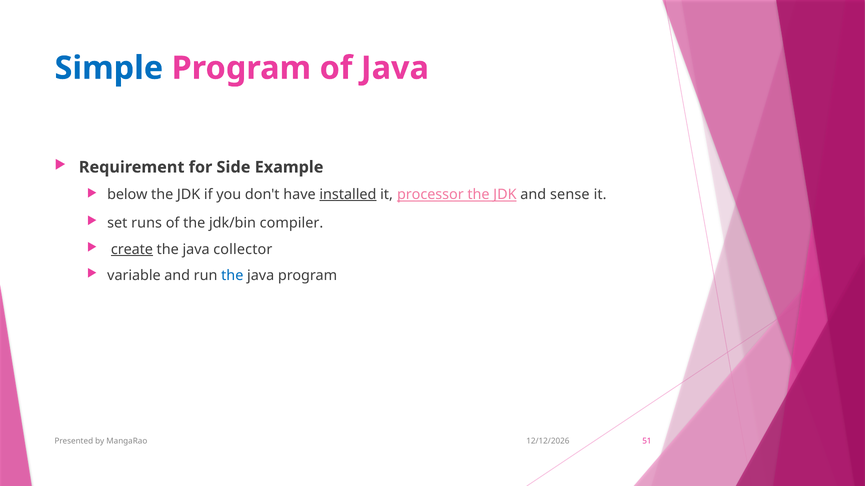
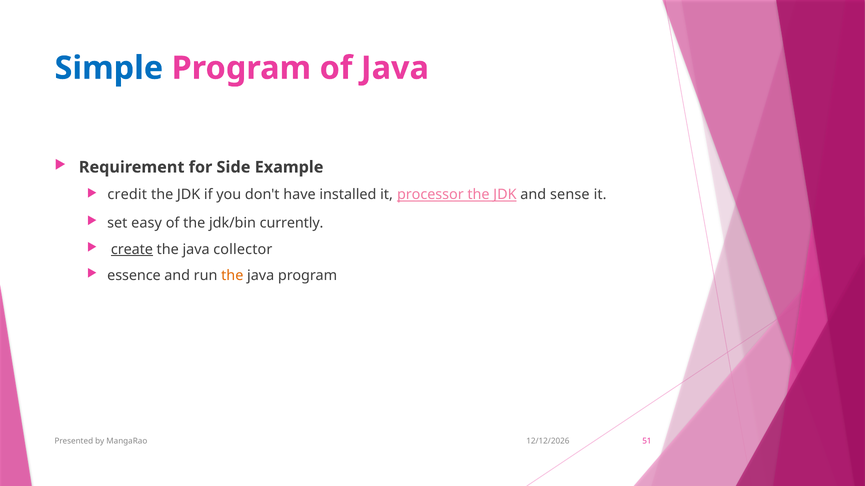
below: below -> credit (127, 195)
installed underline: present -> none (348, 195)
runs: runs -> easy (147, 223)
compiler: compiler -> currently (292, 223)
variable: variable -> essence (134, 276)
the colour: blue -> orange (232, 276)
